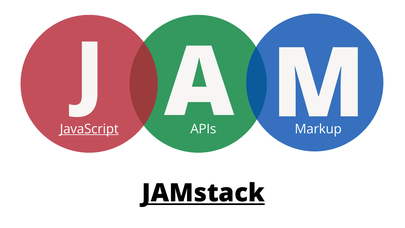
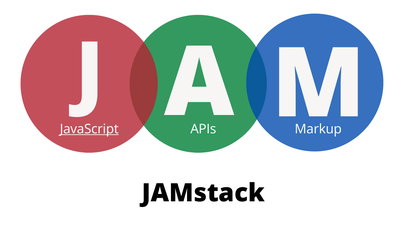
JAMstack underline: present -> none (203, 193)
